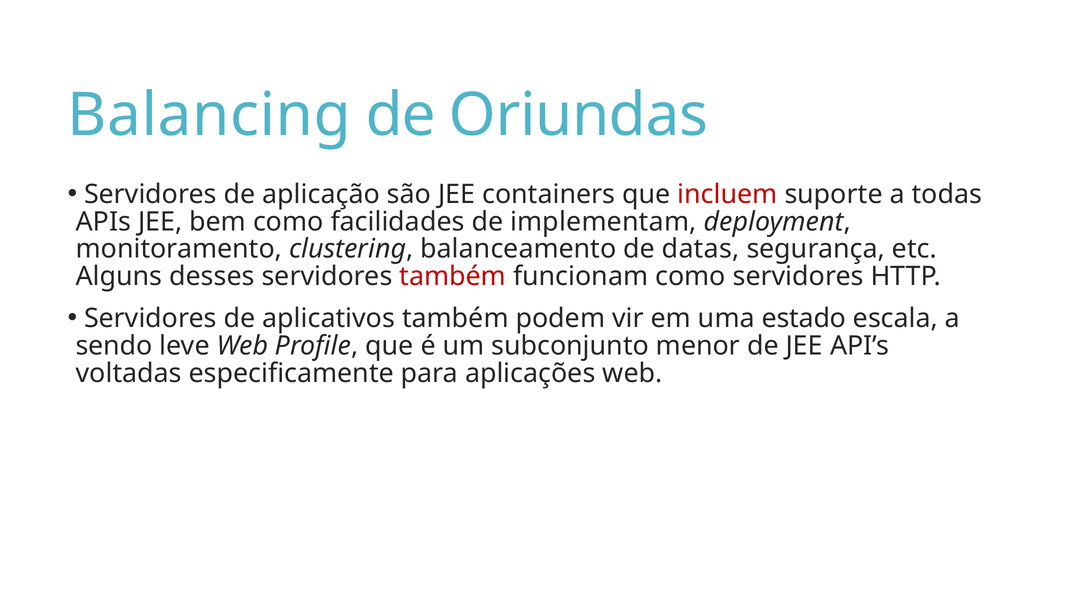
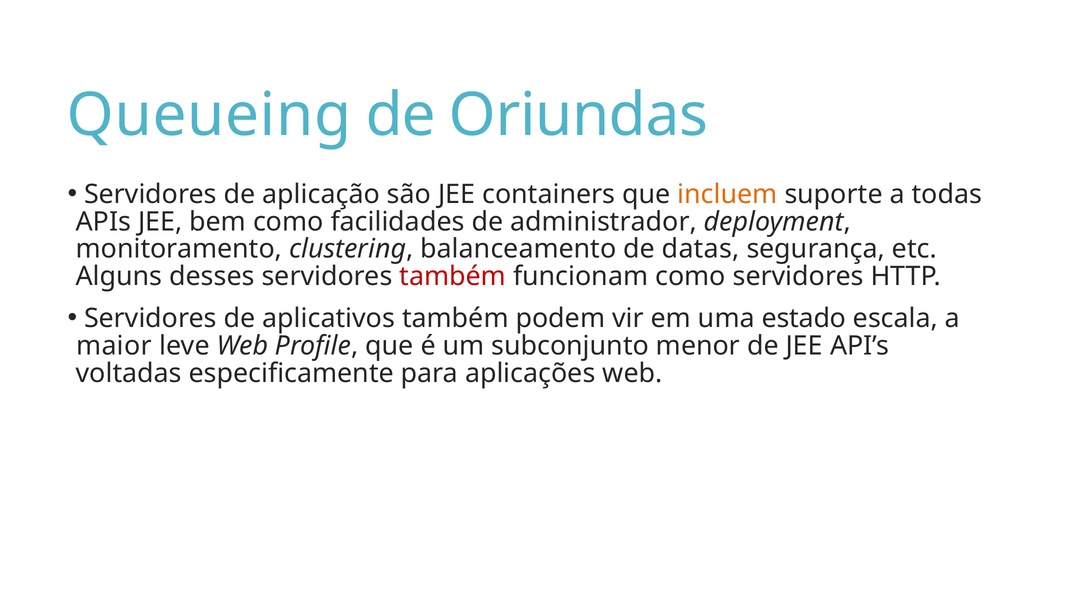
Balancing: Balancing -> Queueing (209, 116)
incluem colour: red -> orange (727, 194)
implementam: implementam -> administrador (603, 222)
sendo: sendo -> maior (114, 346)
